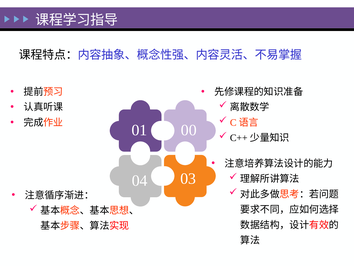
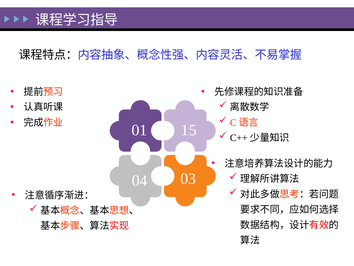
00: 00 -> 15 (189, 130)
